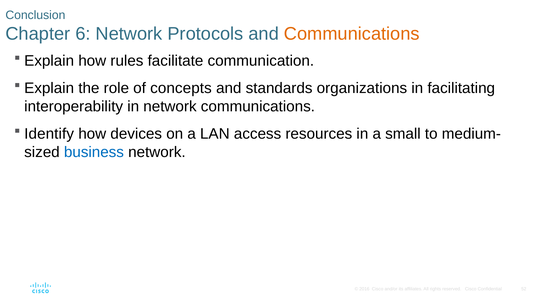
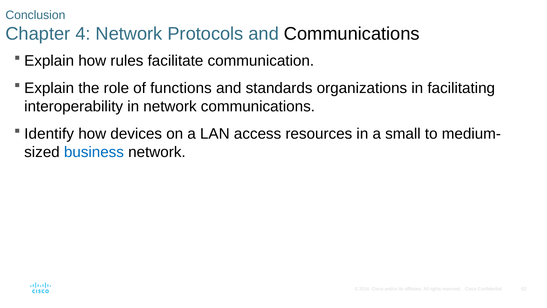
6: 6 -> 4 (83, 34)
Communications colour: orange -> black (352, 34)
concepts: concepts -> functions (181, 88)
